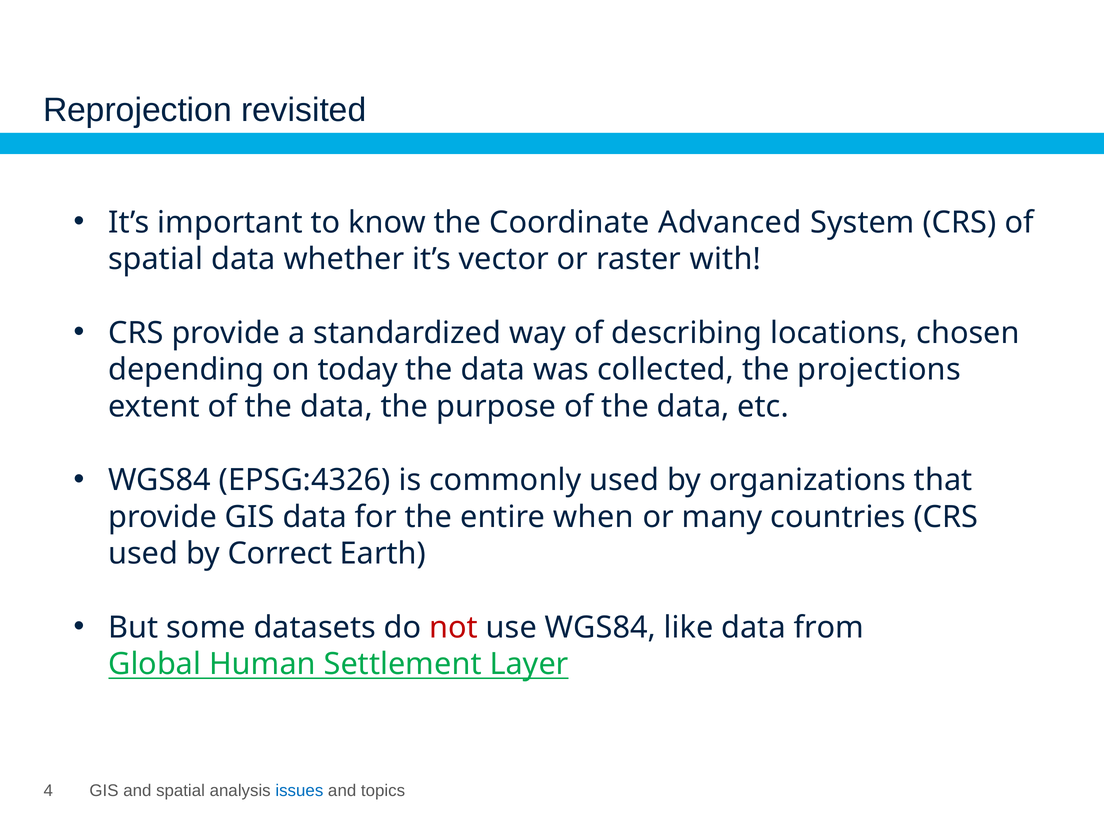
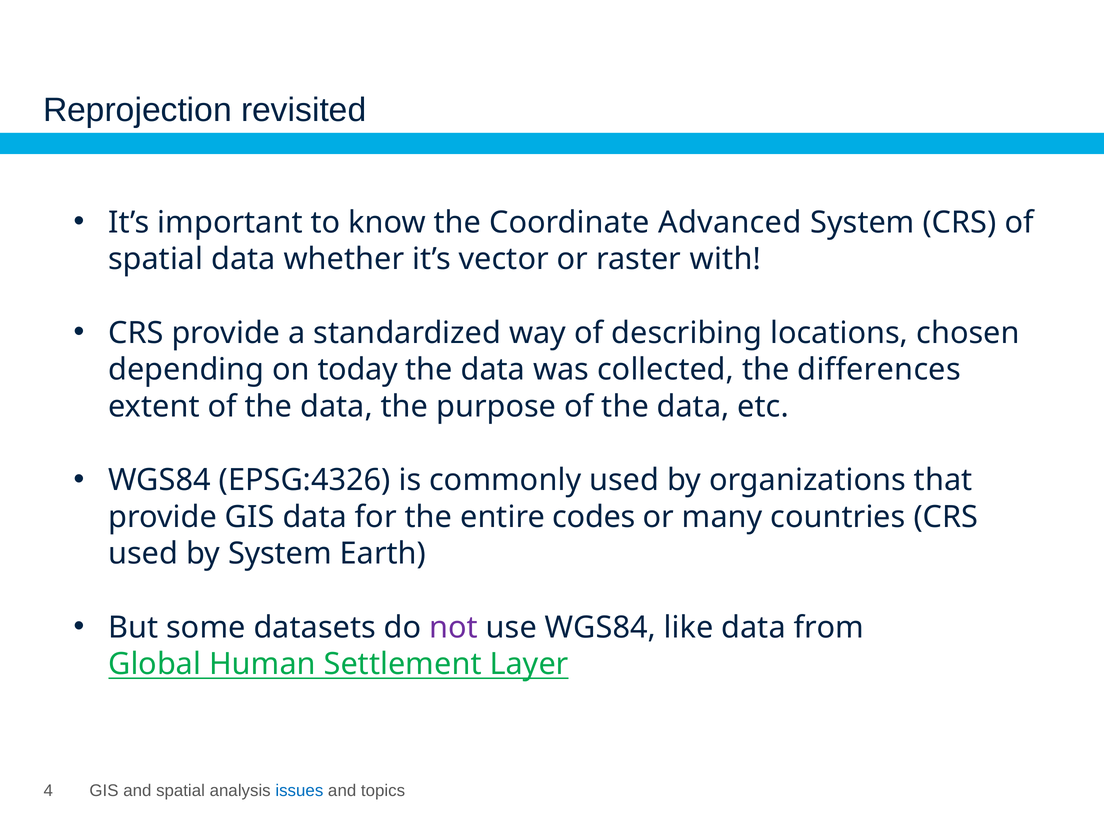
projections: projections -> differences (879, 370)
when: when -> codes (594, 517)
by Correct: Correct -> System (280, 554)
not colour: red -> purple (454, 627)
